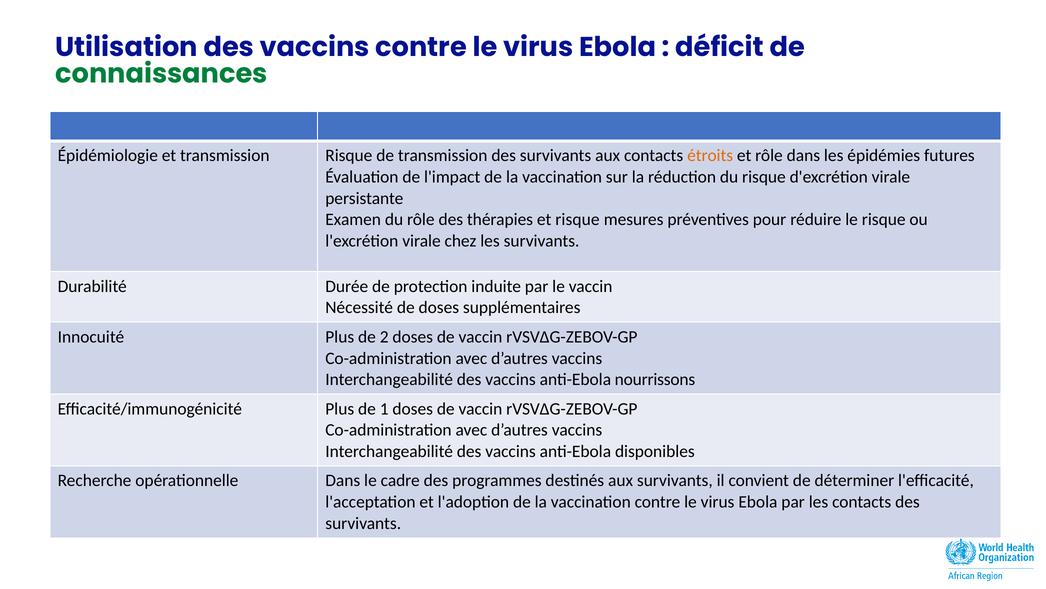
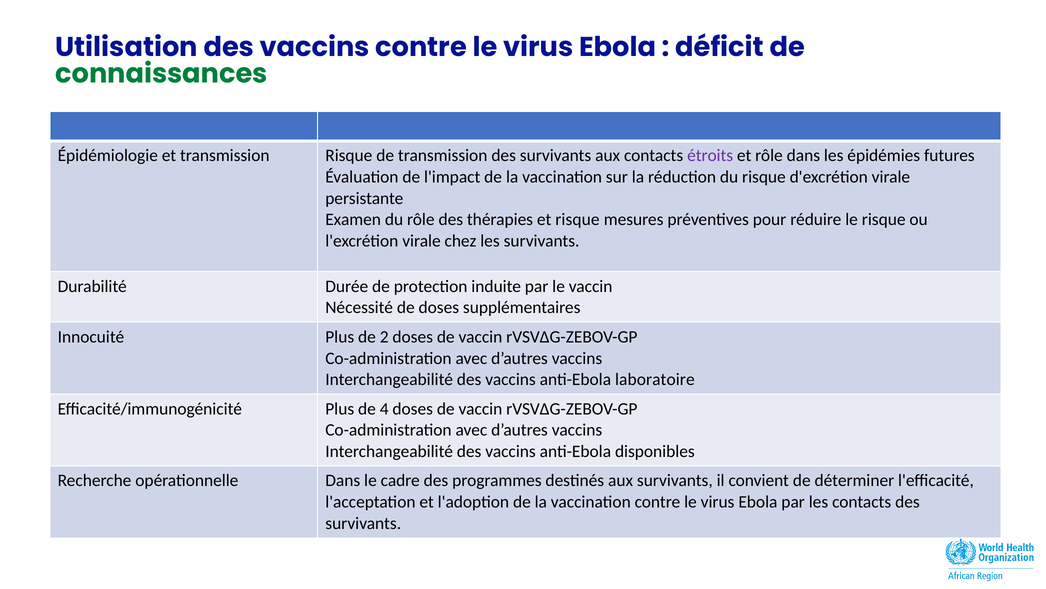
étroits colour: orange -> purple (710, 156)
nourrissons: nourrissons -> laboratoire (655, 379)
1: 1 -> 4 (384, 408)
